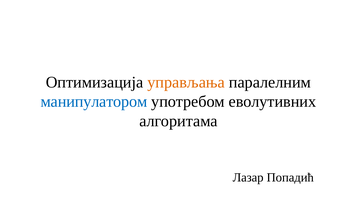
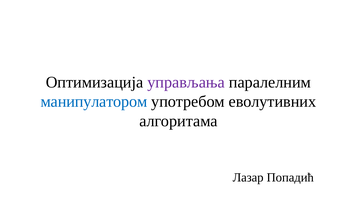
управљања colour: orange -> purple (186, 82)
